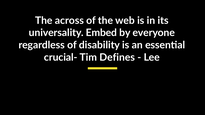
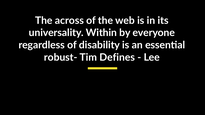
Embed: Embed -> Within (101, 33)
crucial-: crucial- -> robust- (61, 57)
